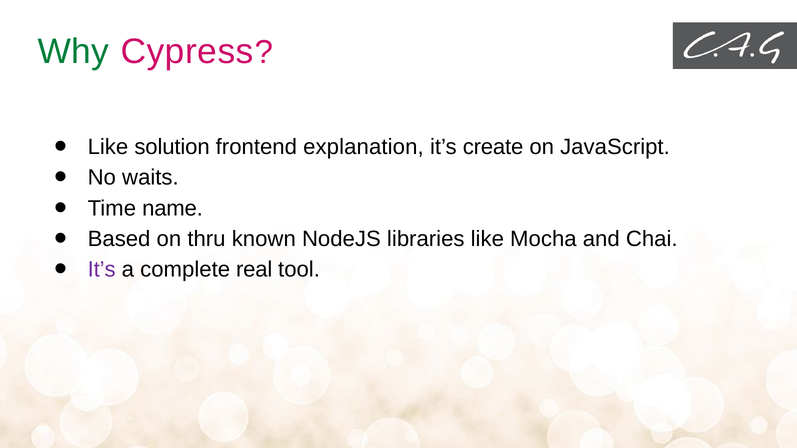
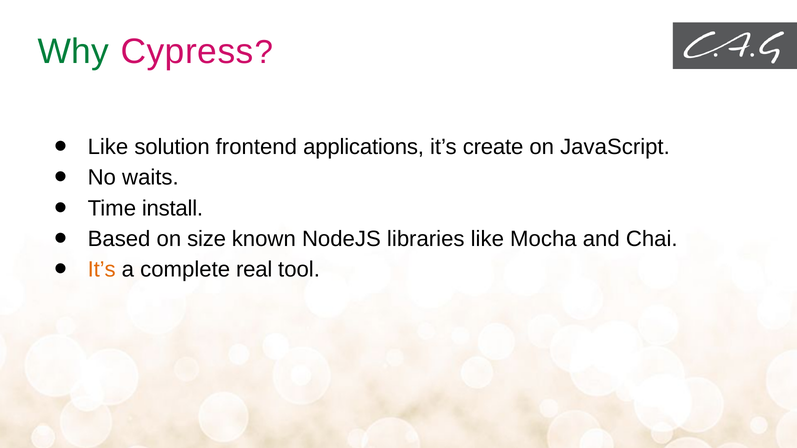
explanation: explanation -> applications (364, 147)
name: name -> install (173, 208)
thru: thru -> size (207, 239)
It’s colour: purple -> orange (102, 270)
